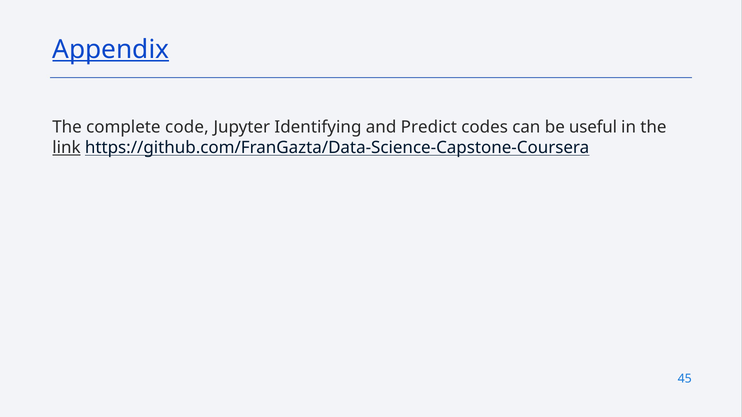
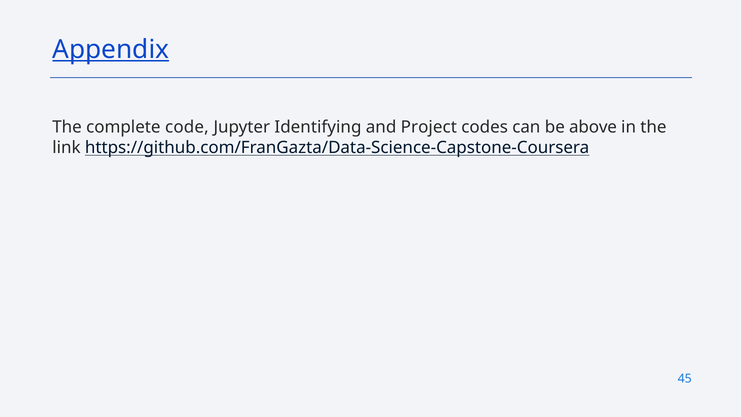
Predict: Predict -> Project (429, 127)
useful: useful -> above (593, 127)
link underline: present -> none (66, 148)
